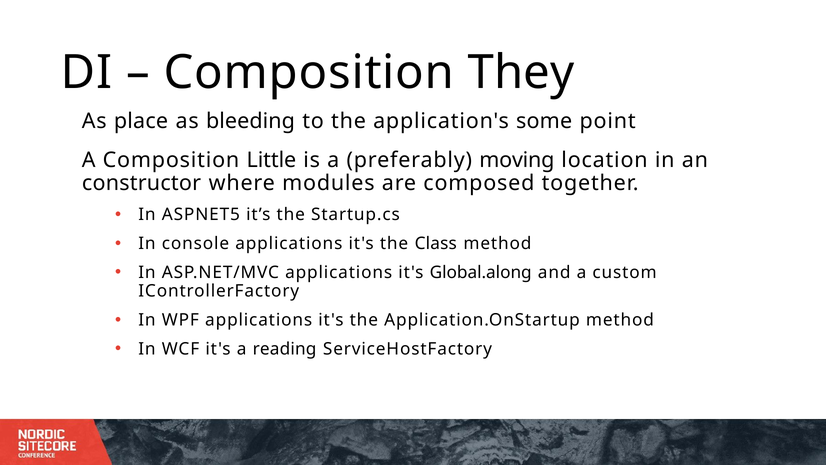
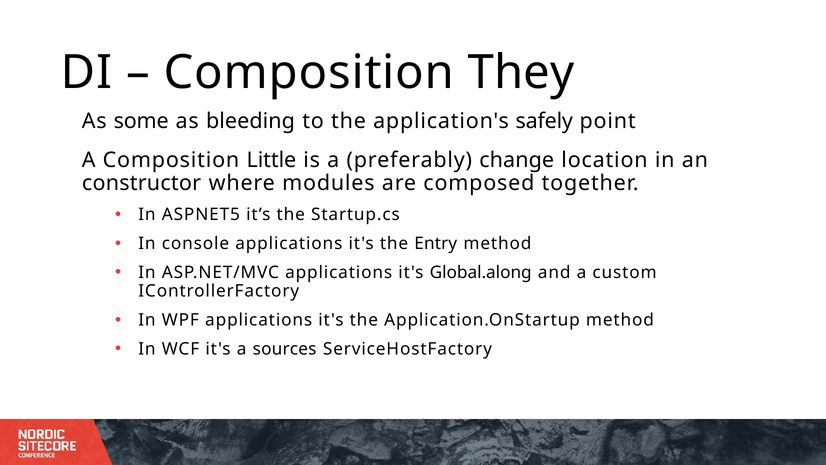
place: place -> some (141, 121)
some: some -> safely (544, 121)
moving: moving -> change (517, 160)
Class: Class -> Entry (436, 243)
reading: reading -> sources (285, 349)
